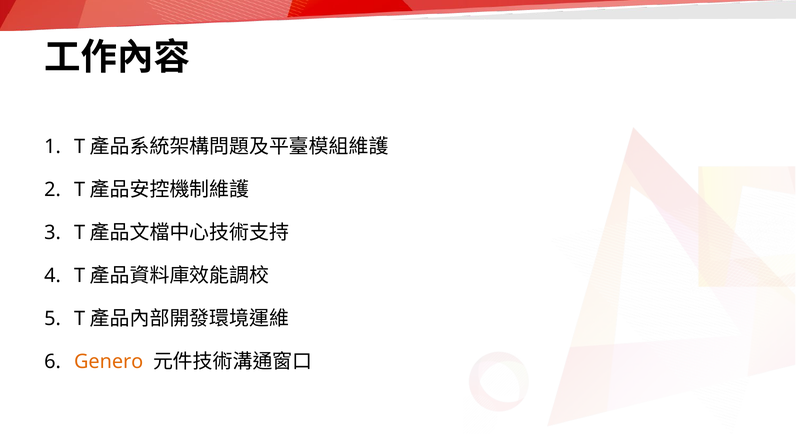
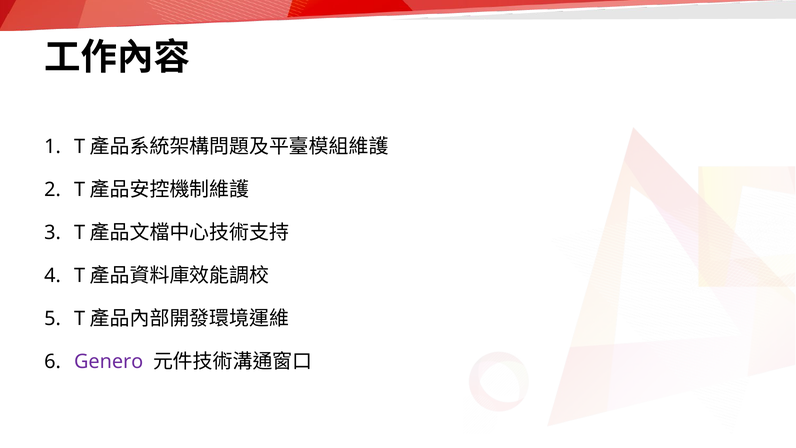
Genero colour: orange -> purple (109, 362)
